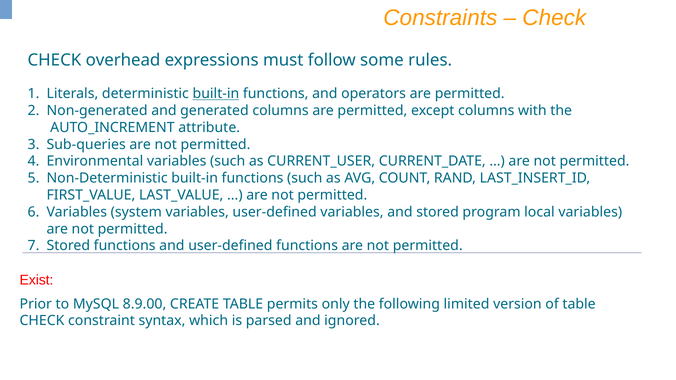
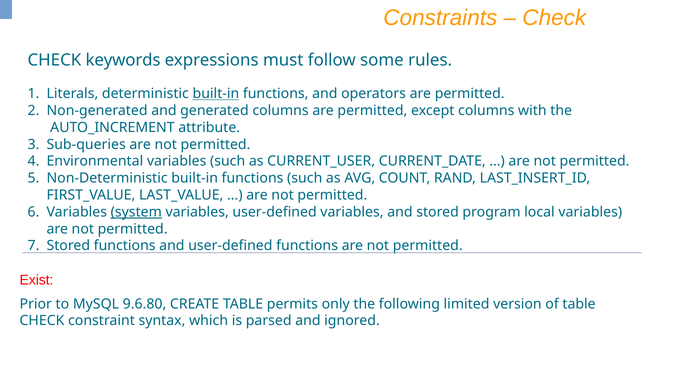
overhead: overhead -> keywords (123, 60)
system underline: none -> present (136, 212)
8.9.00: 8.9.00 -> 9.6.80 (144, 304)
